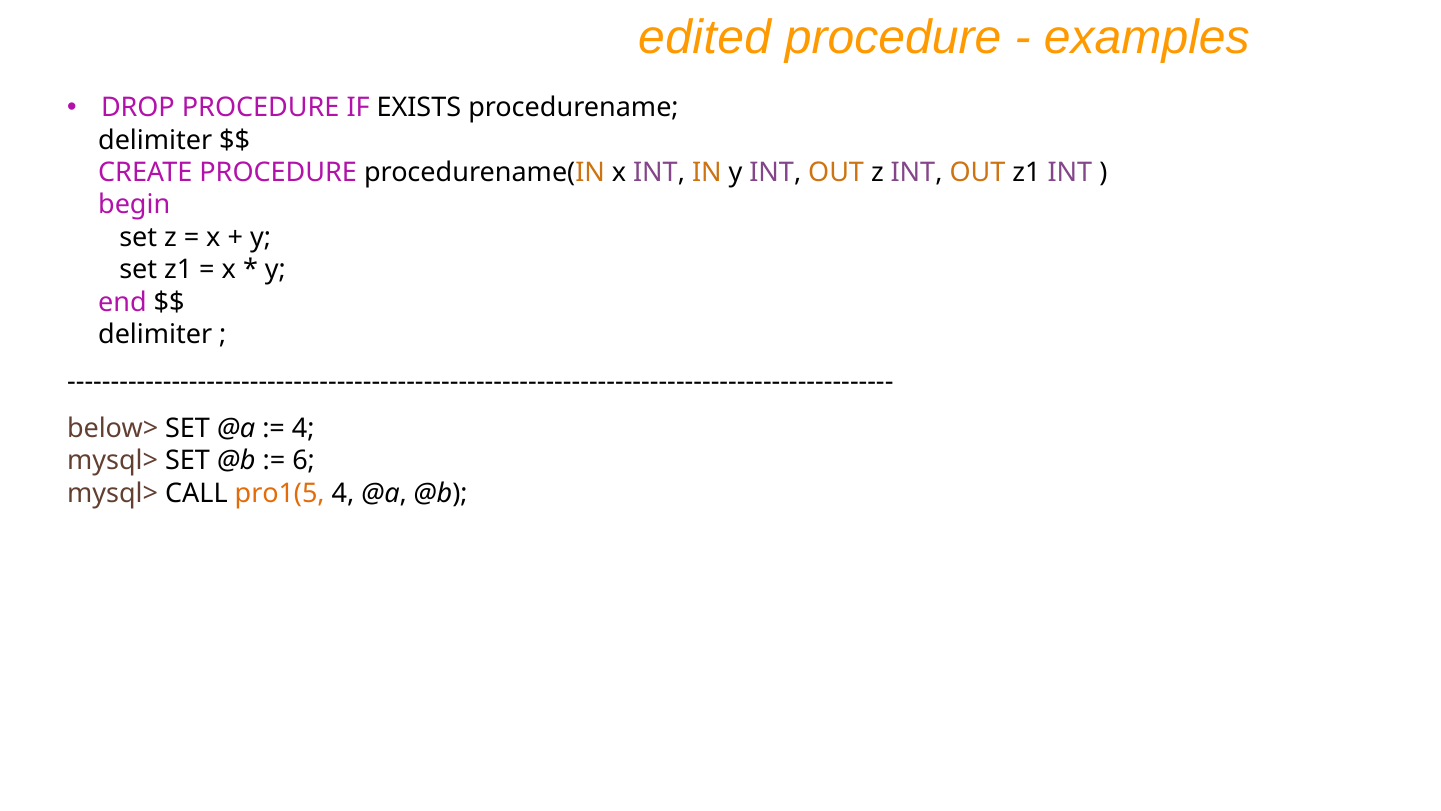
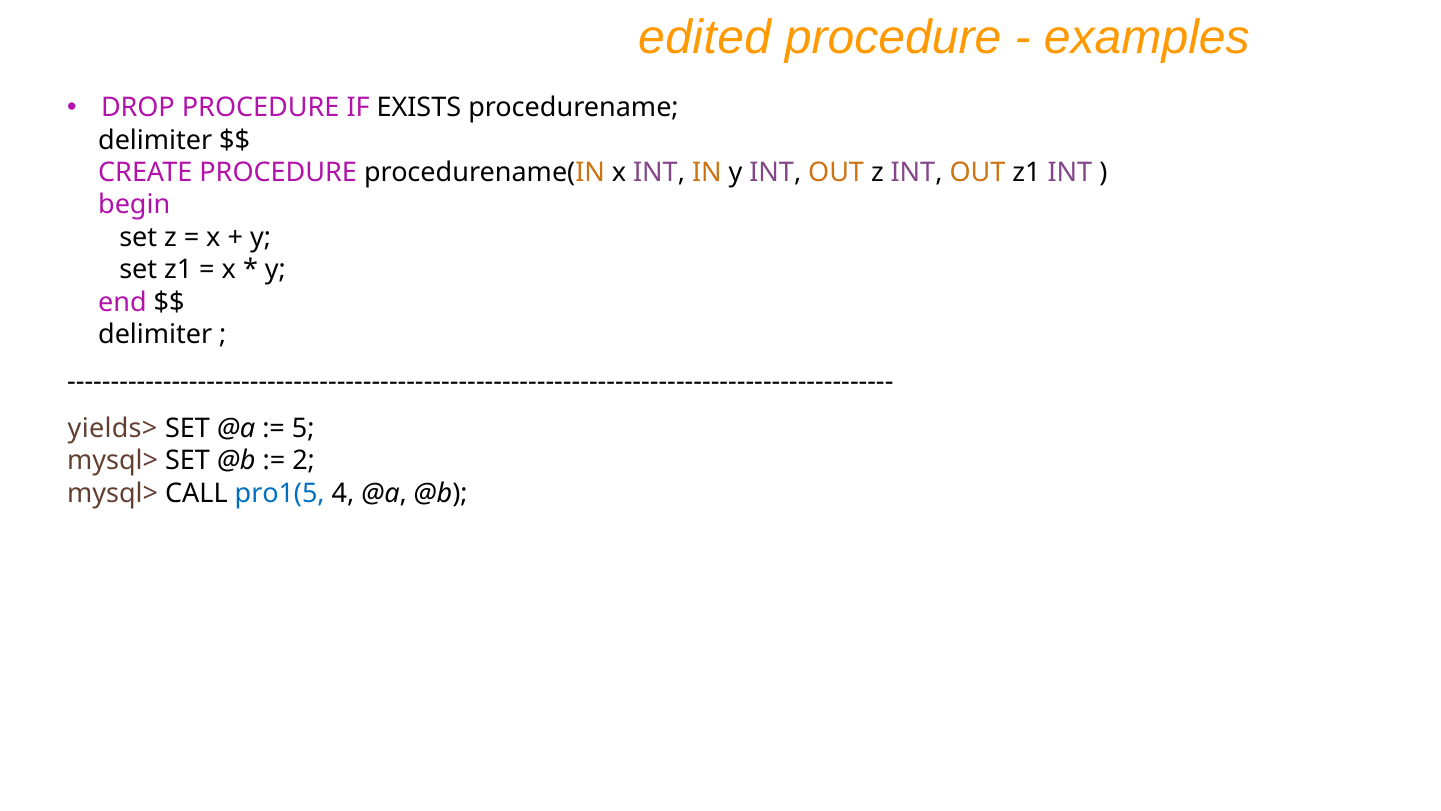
below>: below> -> yields> (113, 428)
4: 4 -> 5 (303, 428)
6: 6 -> 2 (304, 461)
pro1(5 colour: orange -> blue (280, 493)
